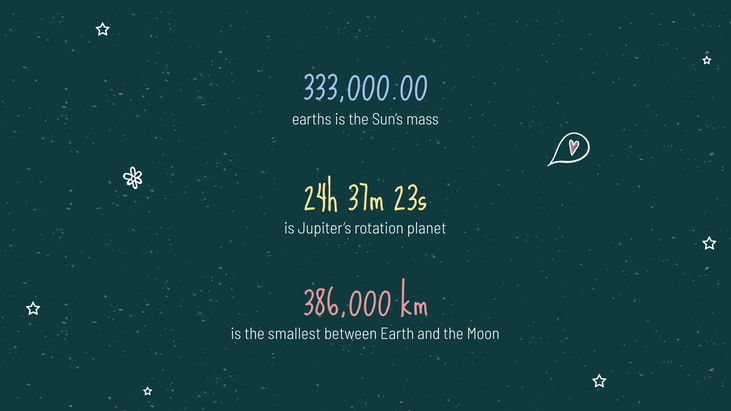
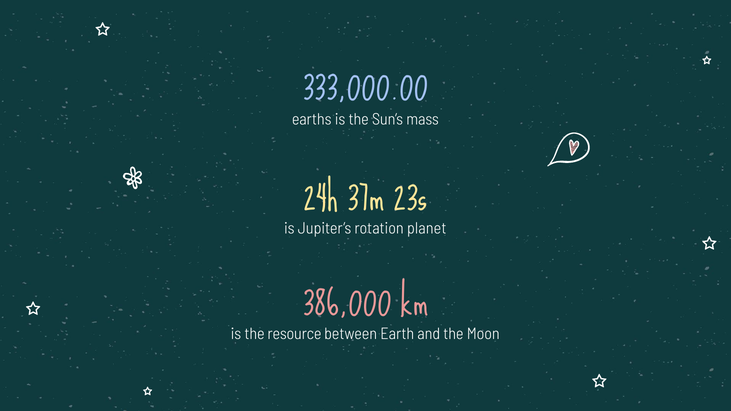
smallest: smallest -> resource (294, 334)
